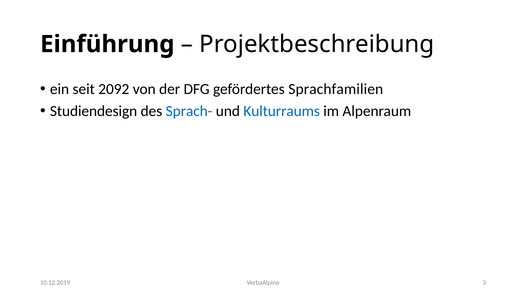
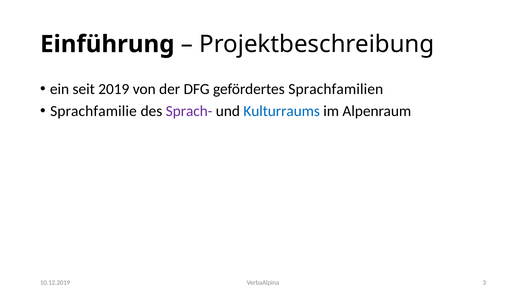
2092: 2092 -> 2019 (114, 89)
Studiendesign: Studiendesign -> Sprachfamilie (93, 111)
Sprach- colour: blue -> purple (189, 111)
